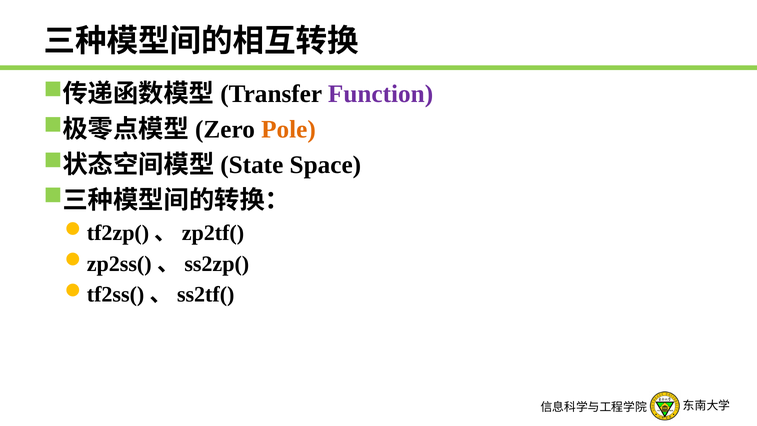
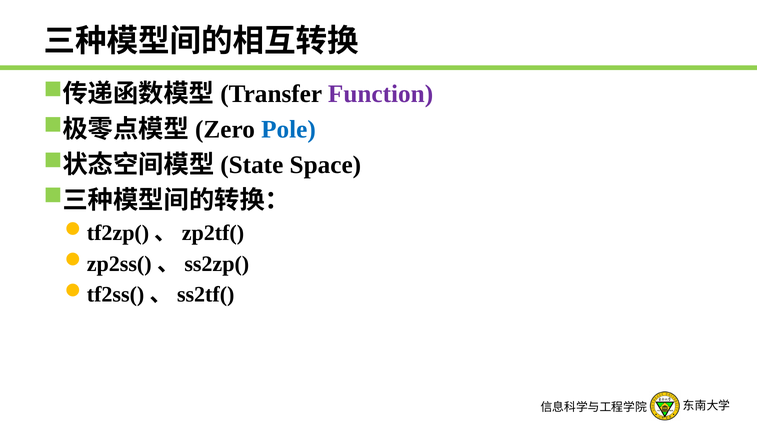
Pole colour: orange -> blue (288, 129)
